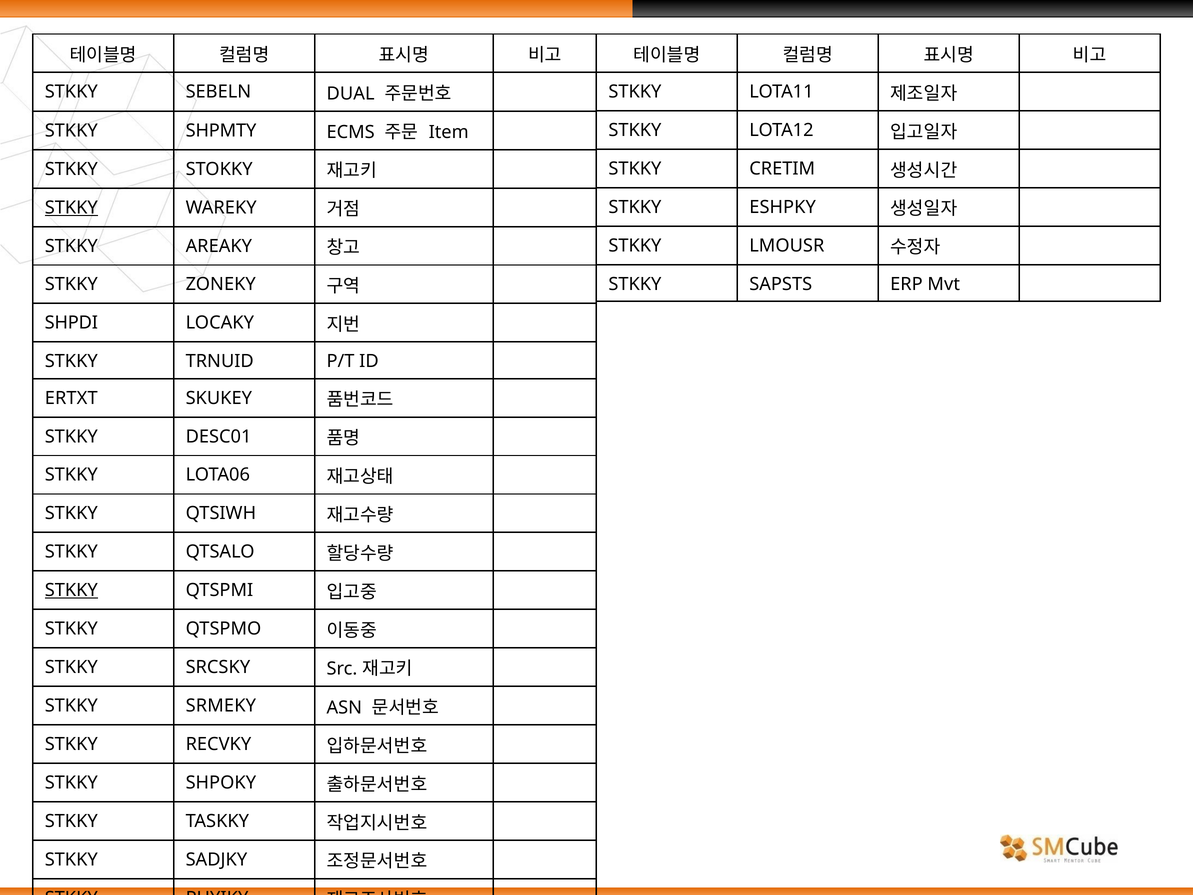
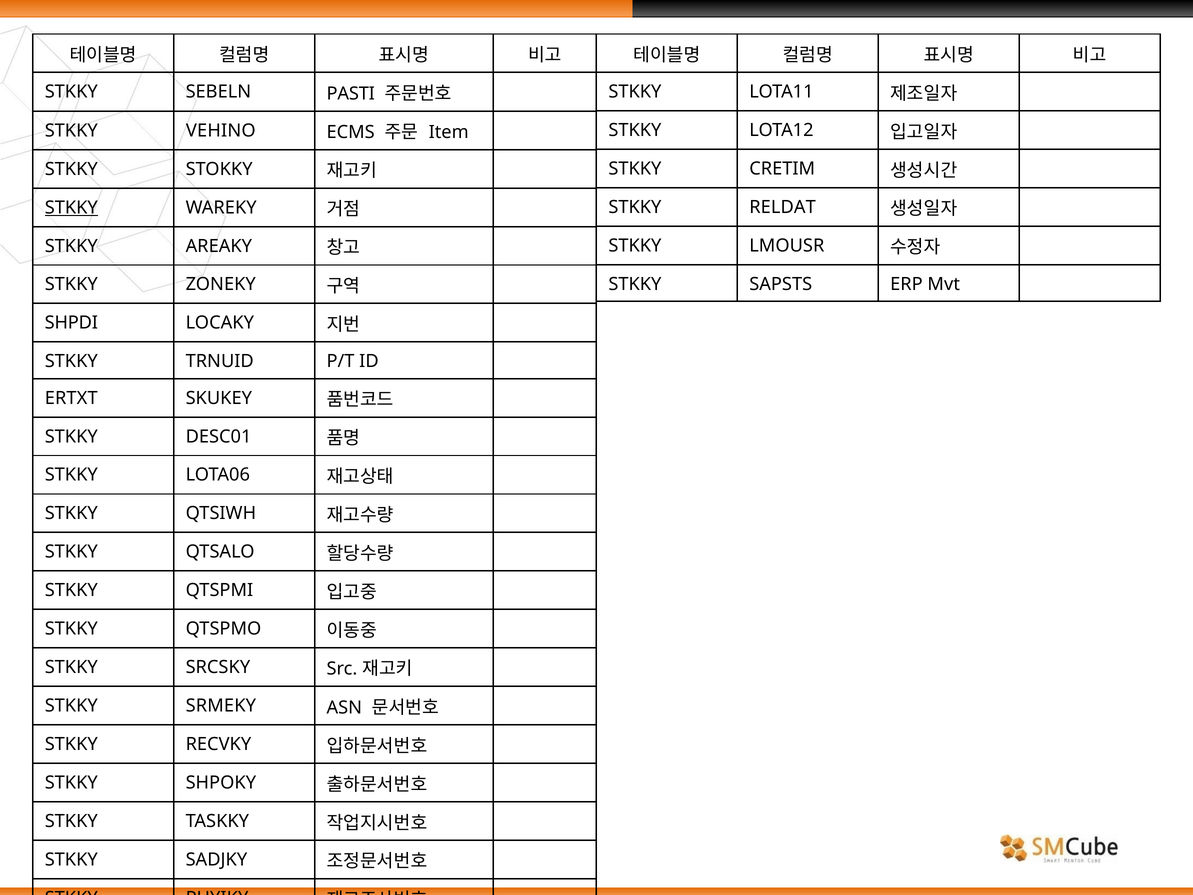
DUAL: DUAL -> PASTI (351, 94)
SHPMTY: SHPMTY -> VEHINO (221, 130)
ESHPKY: ESHPKY -> RELDAT (783, 207)
STKKY underline: present -> none (71, 590)
